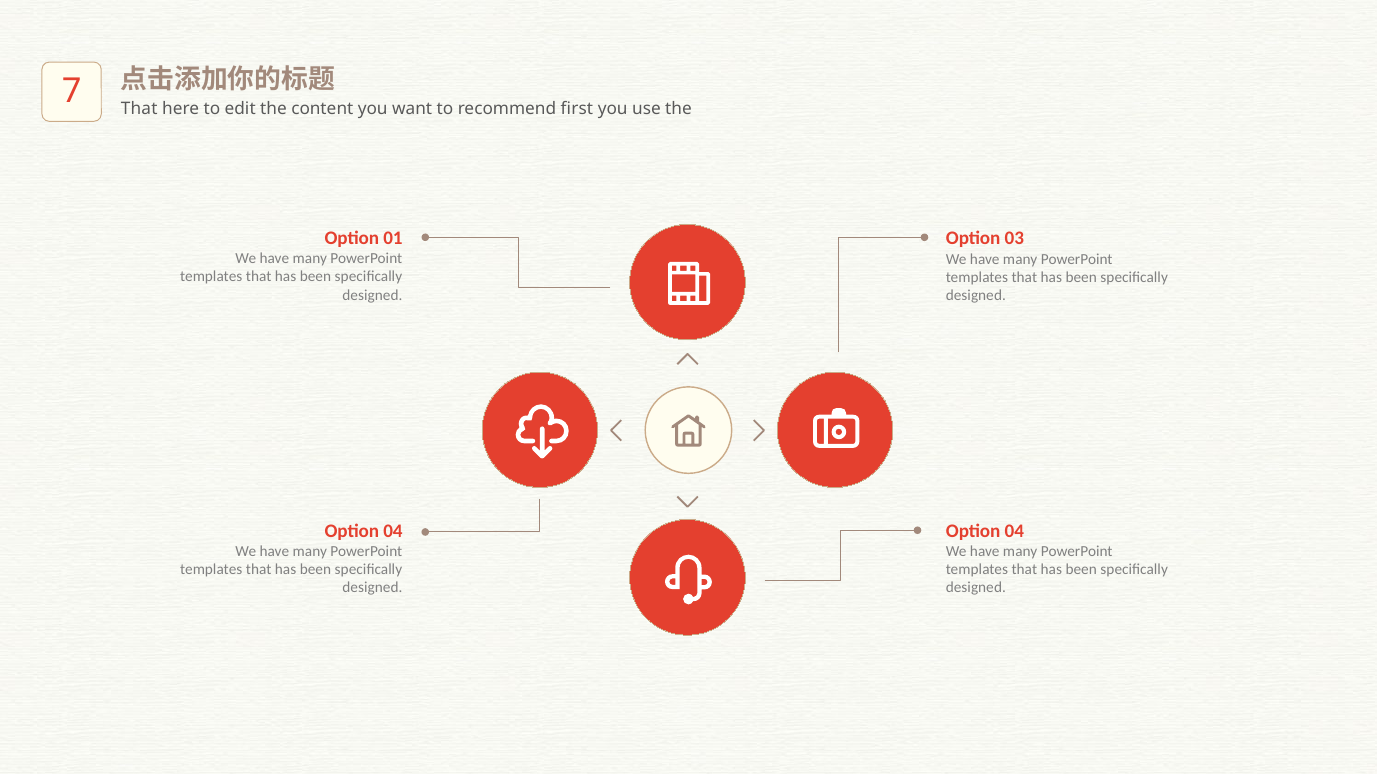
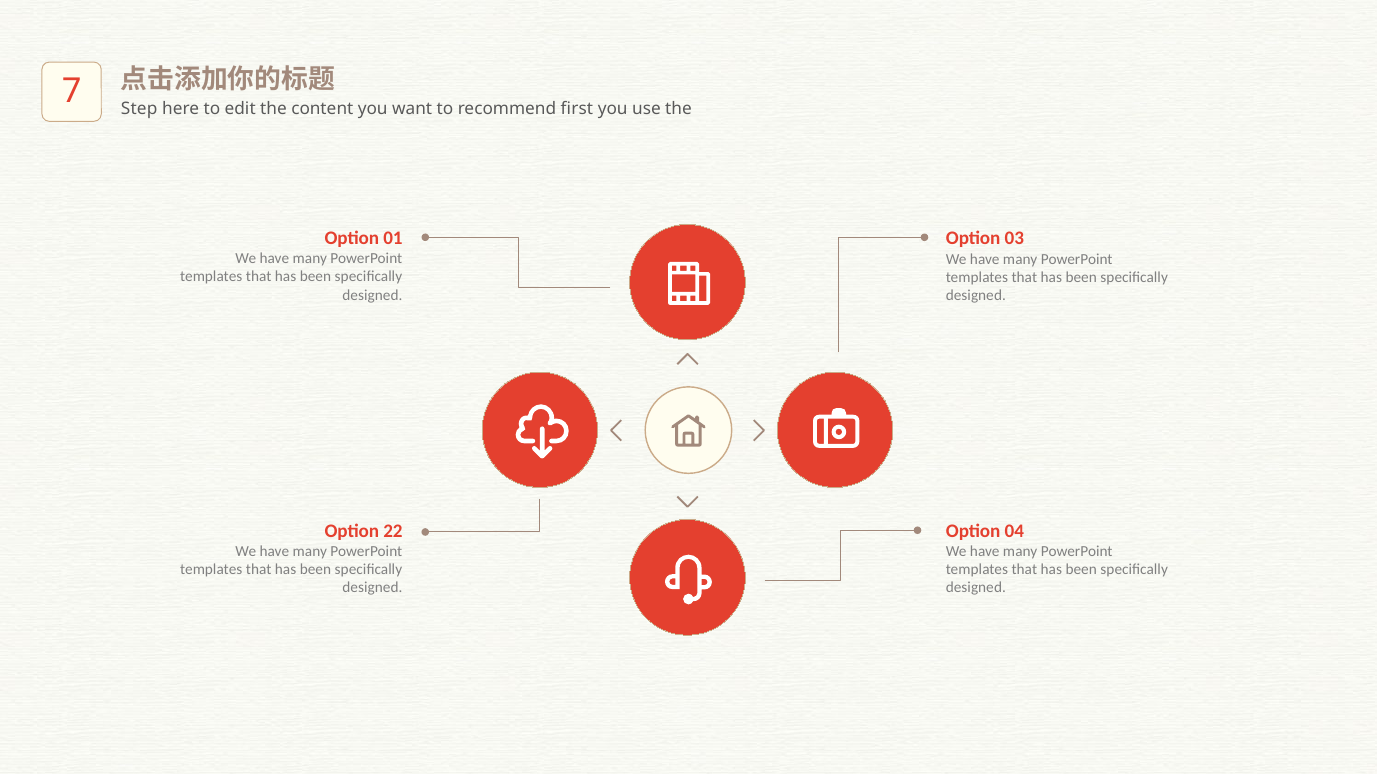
That: That -> Step (139, 109)
04: 04 -> 22 (393, 531)
